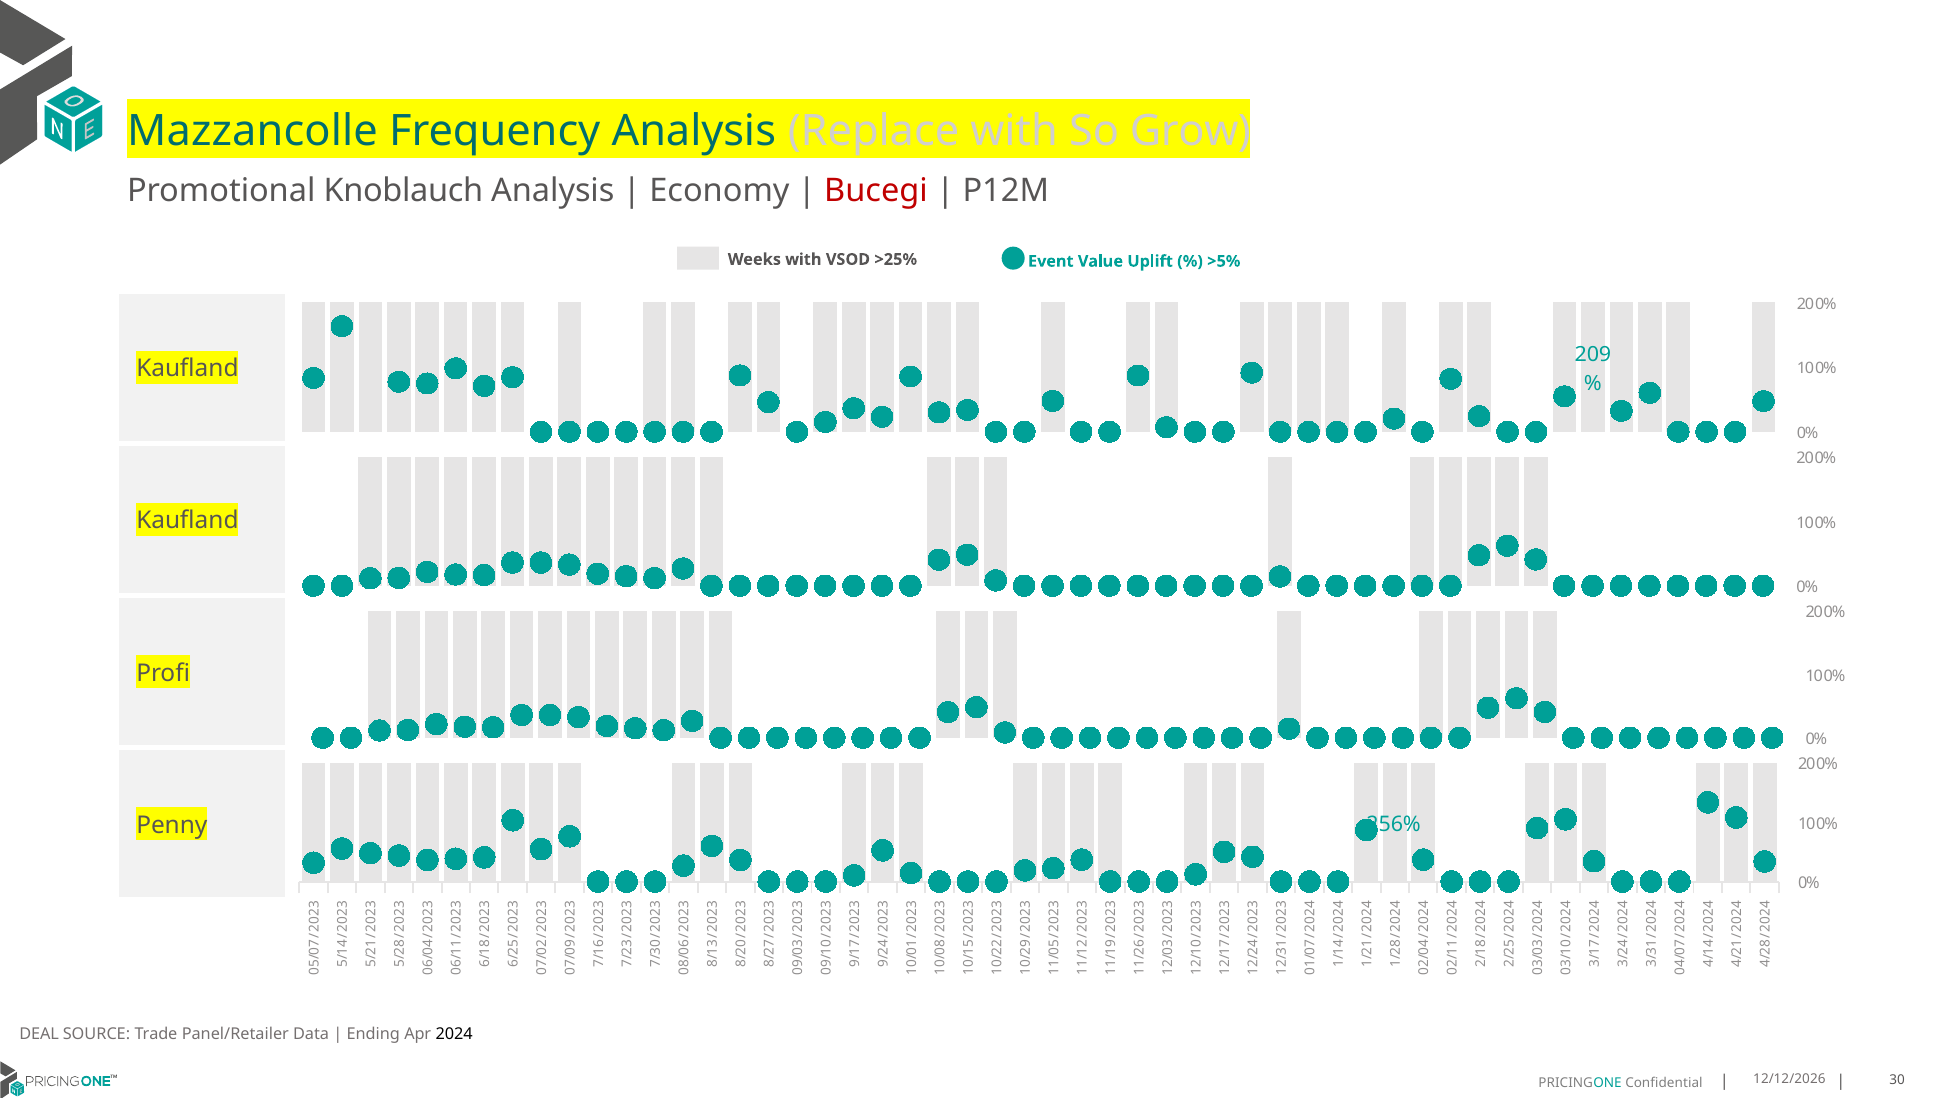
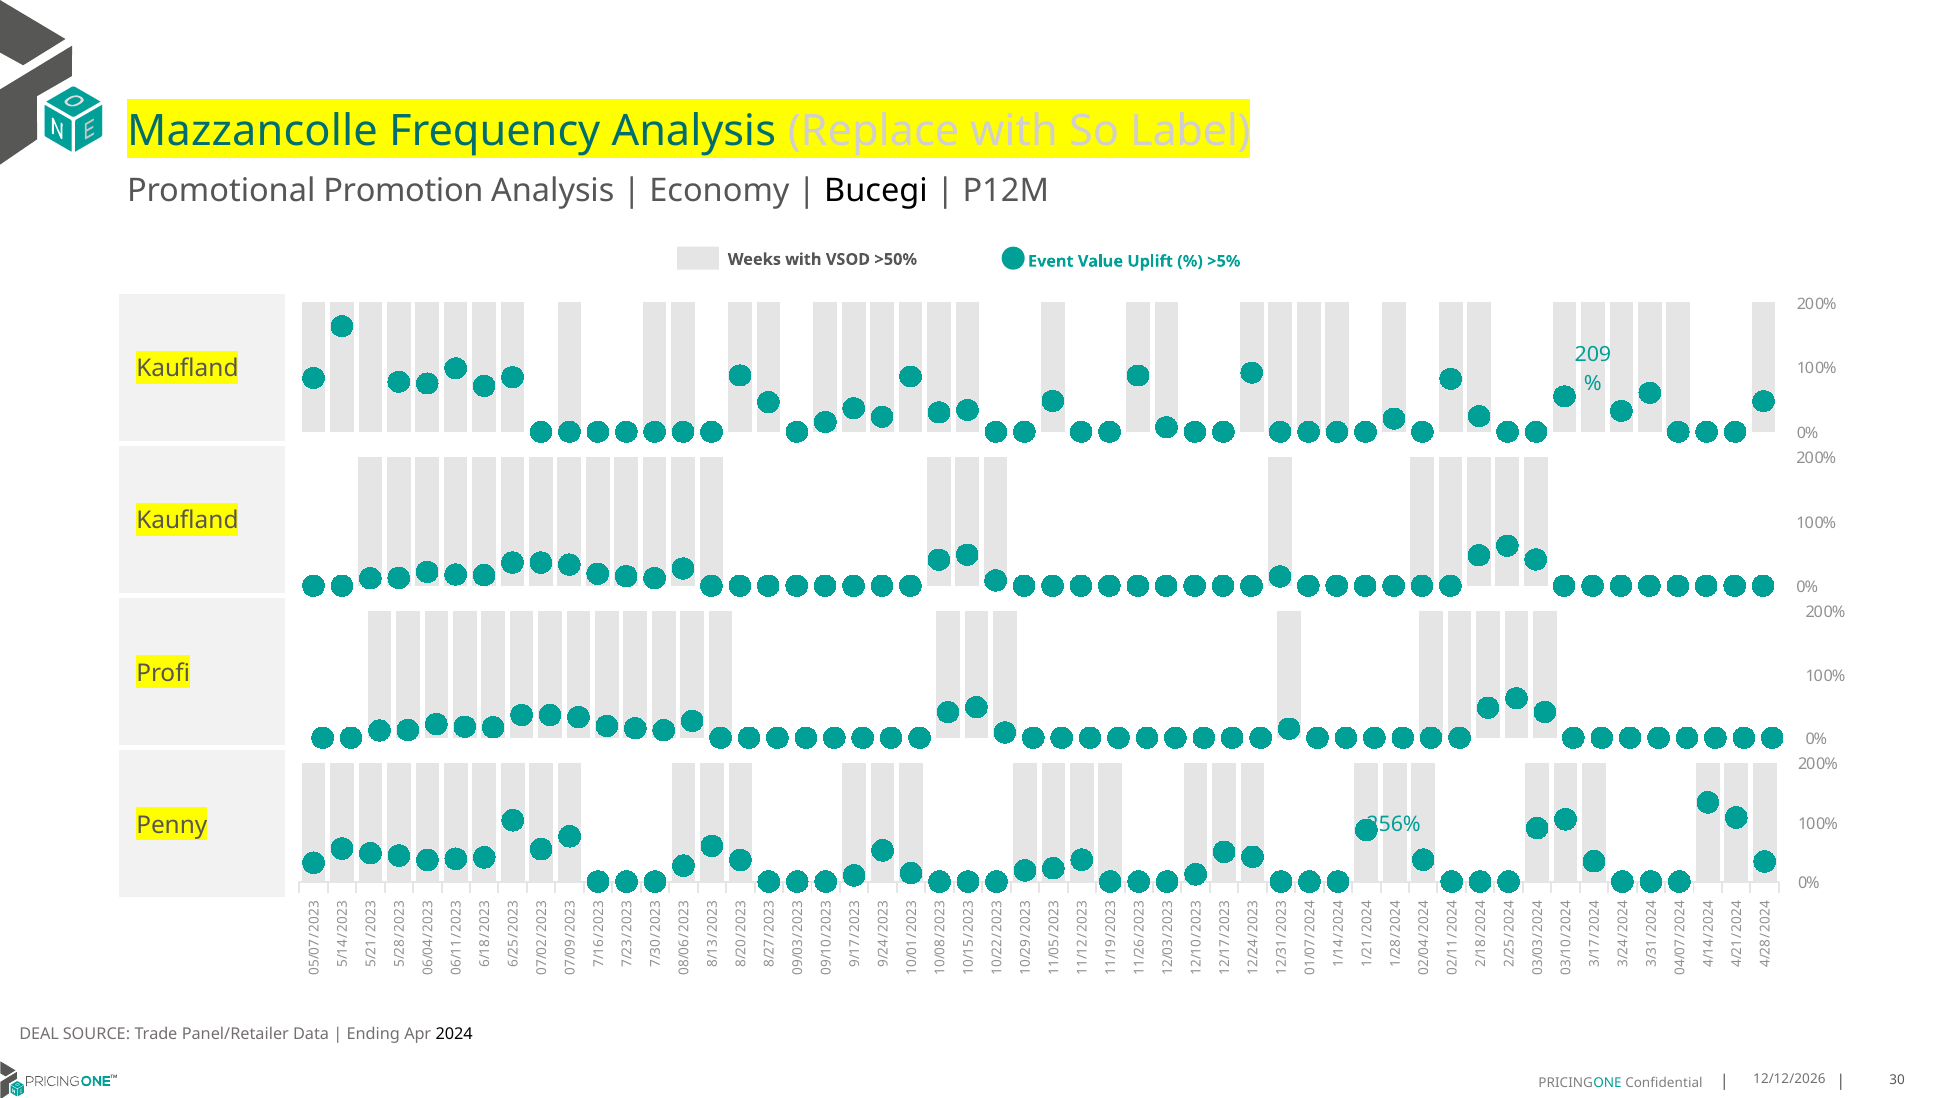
Grow: Grow -> Label (1190, 131)
Knoblauch: Knoblauch -> Promotion (403, 190)
Bucegi colour: red -> black (876, 190)
>25%: >25% -> >50% (896, 260)
